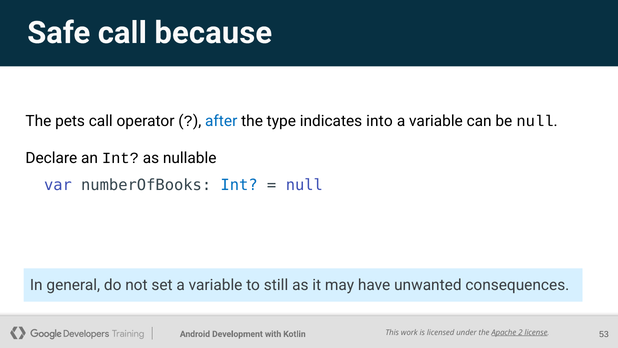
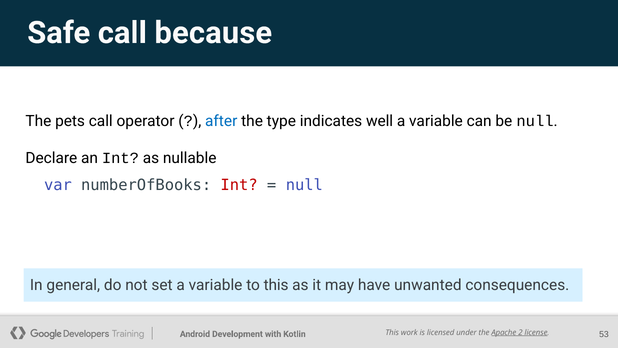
into: into -> well (380, 121)
Int colour: blue -> red (239, 185)
to still: still -> this (276, 285)
